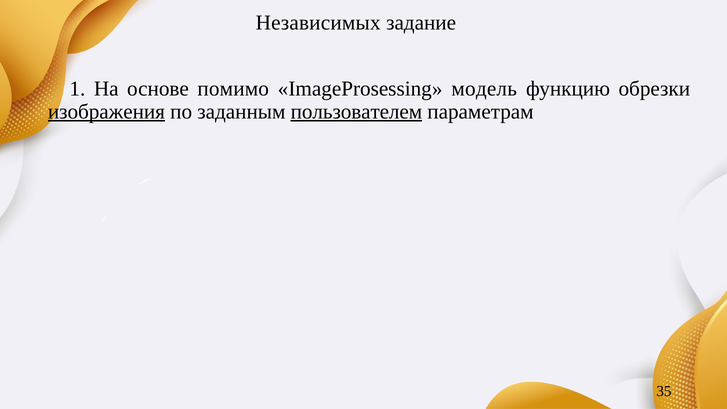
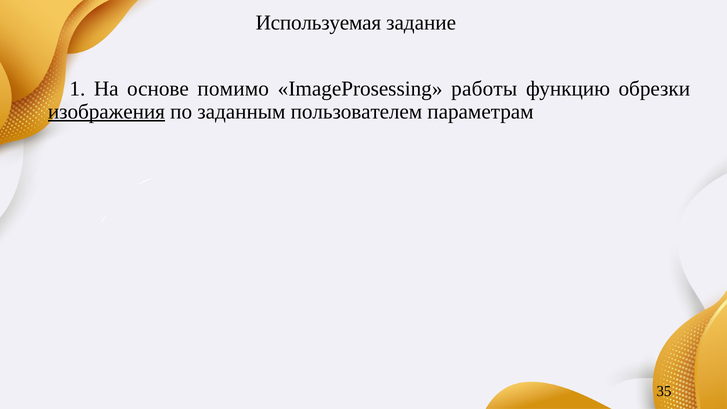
Независимых: Независимых -> Используемая (318, 23)
модель: модель -> работы (484, 89)
пользователем underline: present -> none (356, 112)
